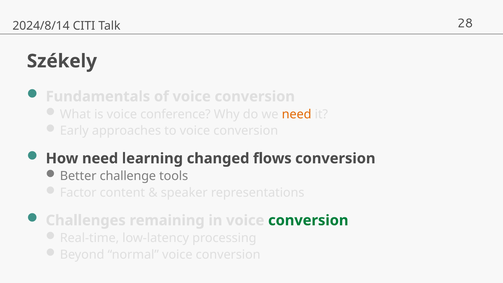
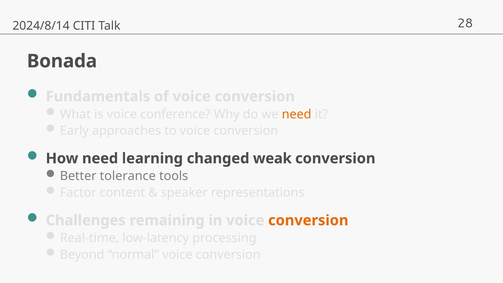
Székely: Székely -> Bonada (62, 61)
flows: flows -> weak (272, 158)
challenge: challenge -> tolerance (128, 176)
conversion colour: green -> orange (308, 220)
